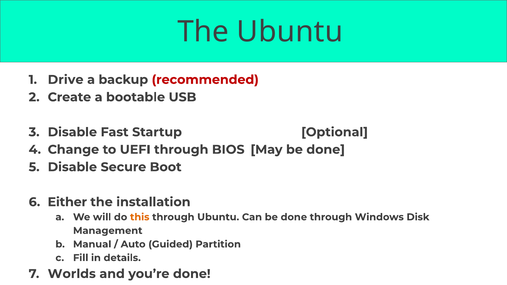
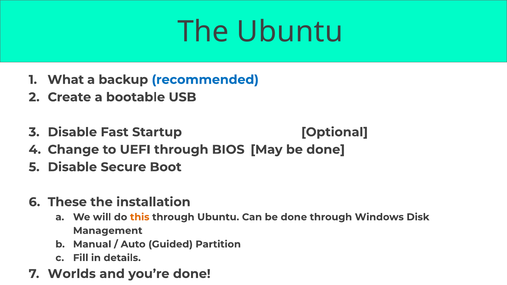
Drive: Drive -> What (66, 80)
recommended colour: red -> blue (205, 80)
Either: Either -> These (67, 202)
